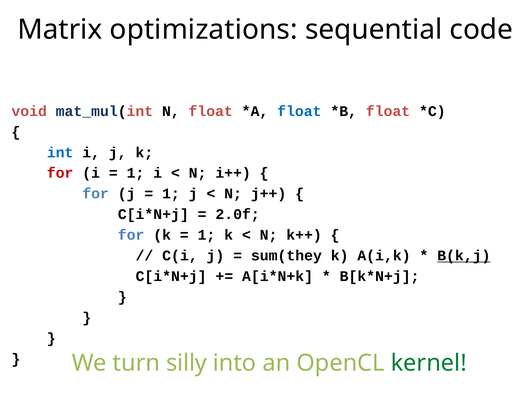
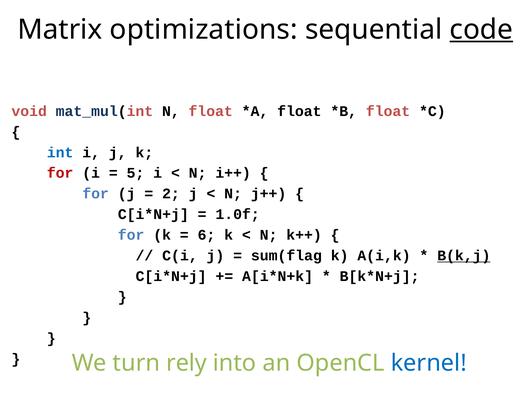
code underline: none -> present (481, 30)
float colour: blue -> black (299, 111)
1: 1 -> 5 (135, 173)
1: 1 -> 2 (171, 194)
2.0f: 2.0f -> 1.0f (238, 215)
1: 1 -> 6 (206, 235)
sum(they: sum(they -> sum(flag (286, 256)
silly: silly -> rely (187, 363)
kernel colour: green -> blue (429, 363)
